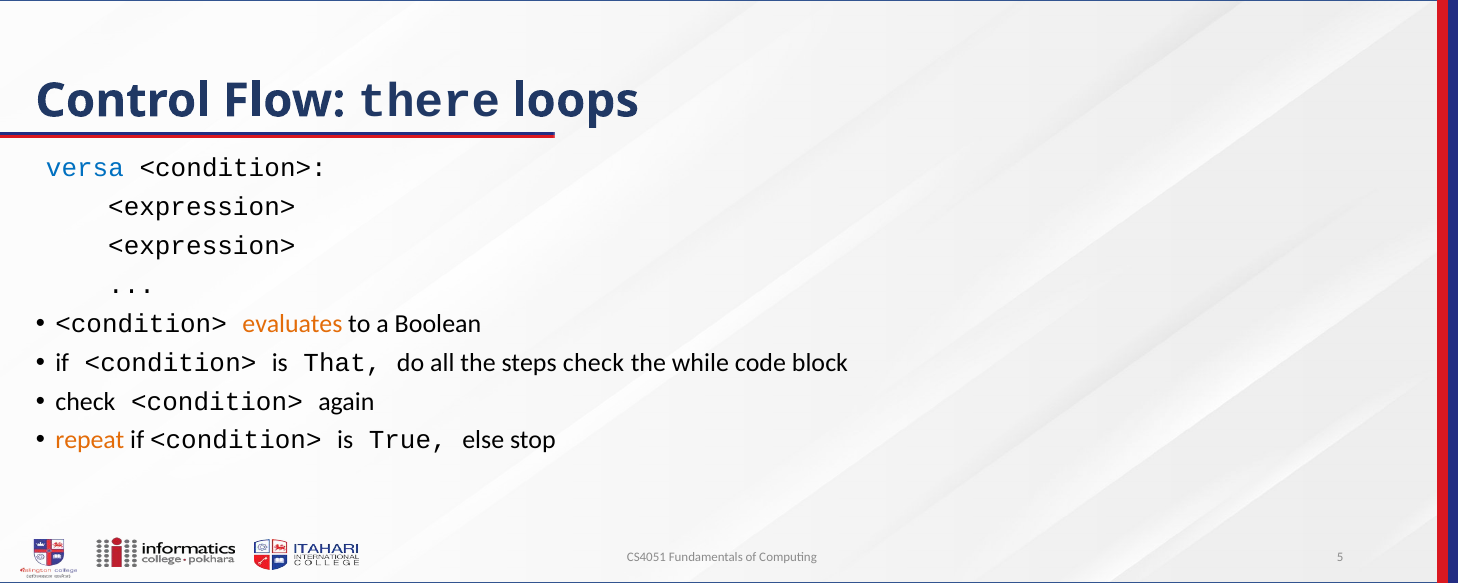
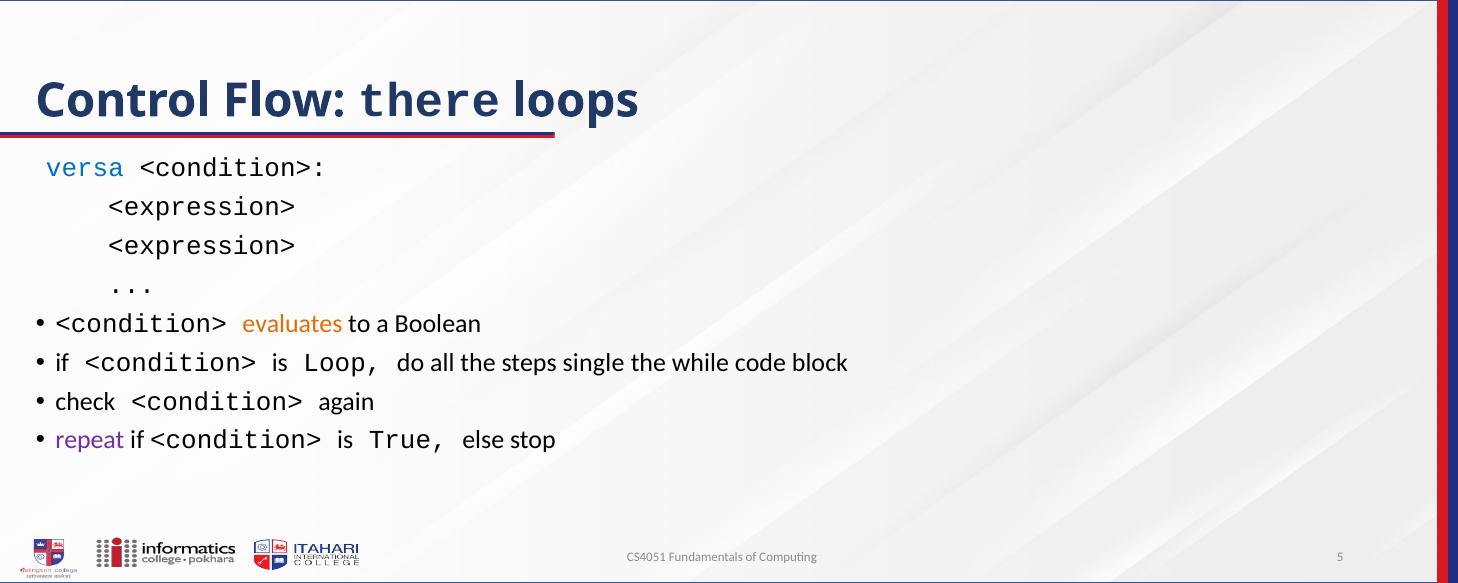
That: That -> Loop (342, 363)
steps check: check -> single (594, 363)
repeat colour: orange -> purple (90, 441)
